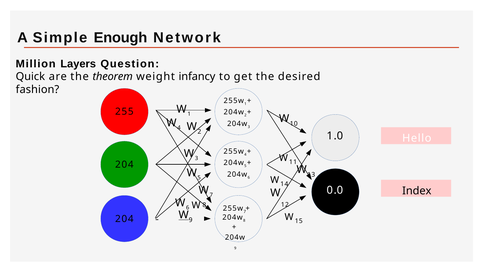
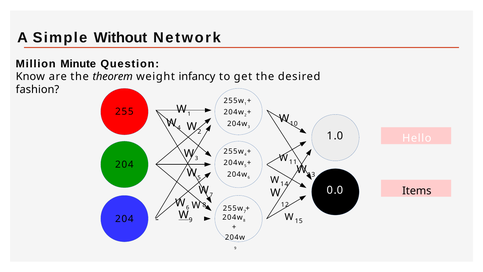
Enough: Enough -> Without (120, 38)
Layers: Layers -> Minute (78, 64)
Quick: Quick -> Know (30, 77)
Index: Index -> Items (417, 191)
